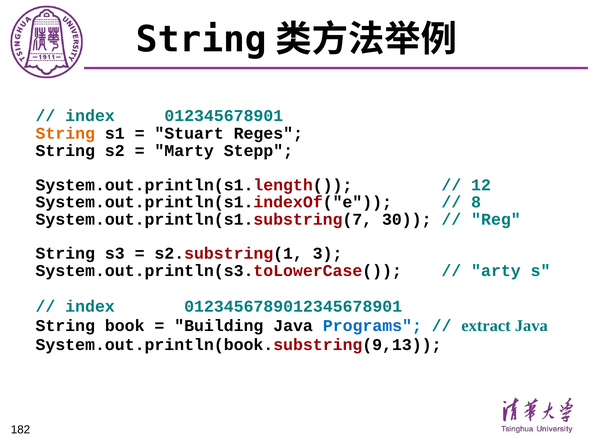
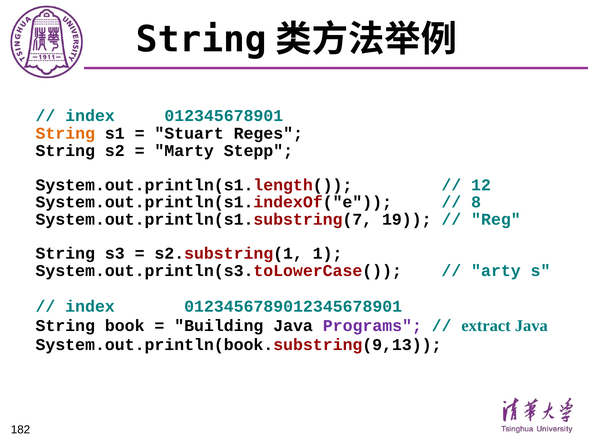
30: 30 -> 19 (407, 219)
3: 3 -> 1 (328, 253)
Programs colour: blue -> purple (372, 325)
